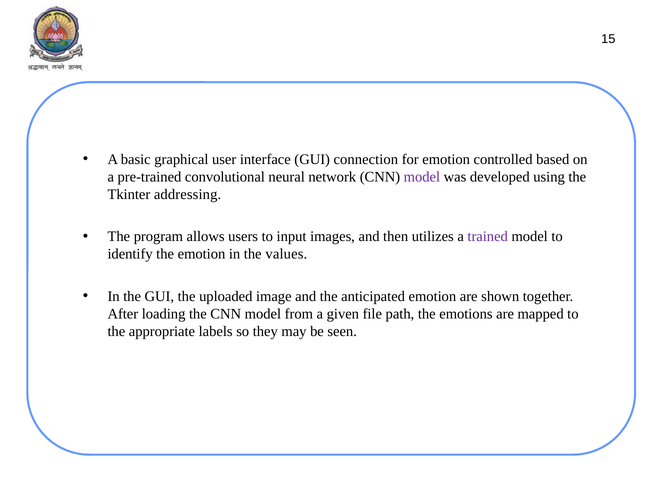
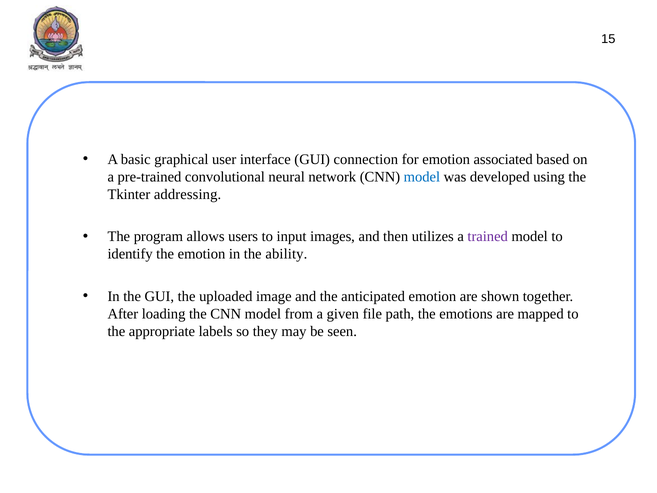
controlled: controlled -> associated (503, 159)
model colour: purple -> blue (422, 177)
values: values -> ability (286, 254)
